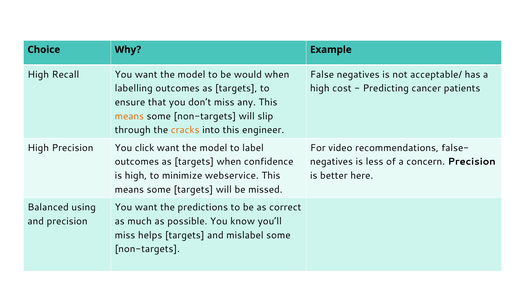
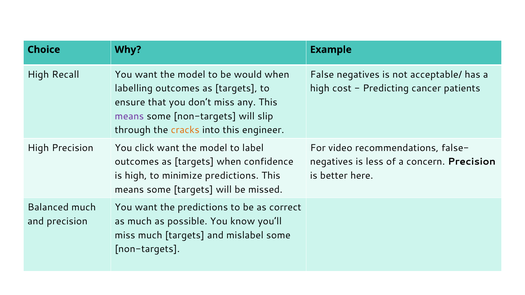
means colour: orange -> purple (129, 116)
minimize webservice: webservice -> predictions (232, 176)
Balanced using: using -> much (84, 208)
miss helps: helps -> much (150, 235)
